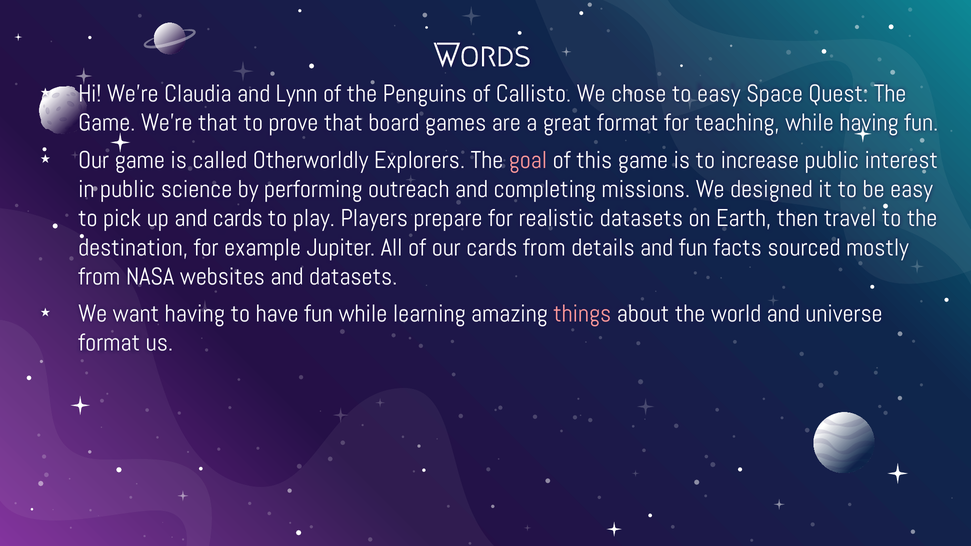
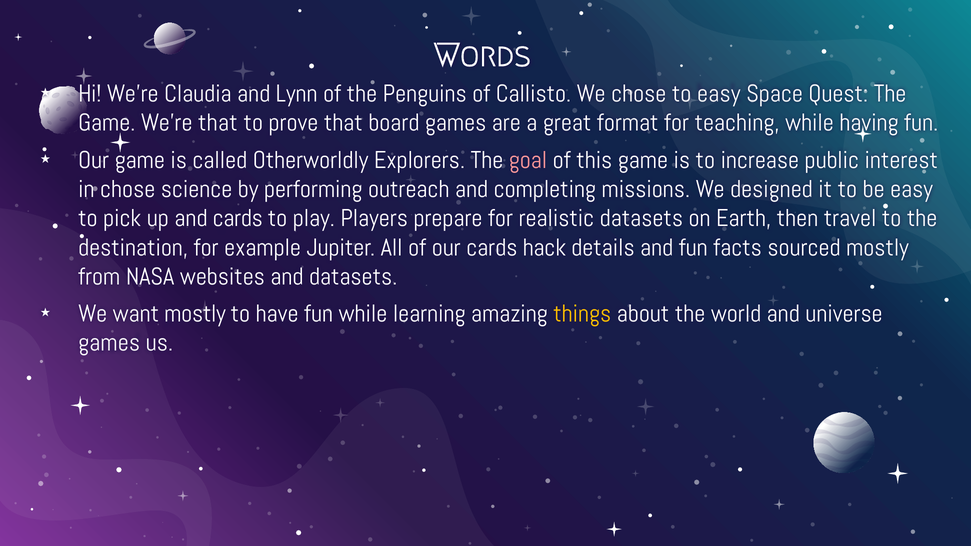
in public: public -> chose (128, 189)
cards from: from -> hack (544, 248)
want having: having -> mostly (195, 314)
things colour: pink -> yellow (582, 314)
format: format -> games (109, 343)
